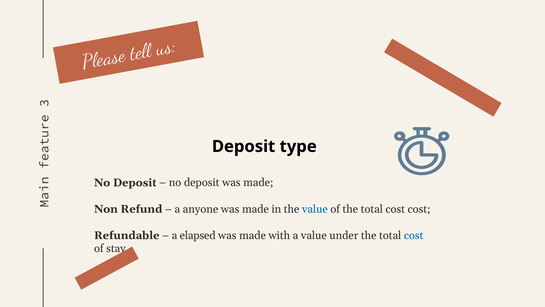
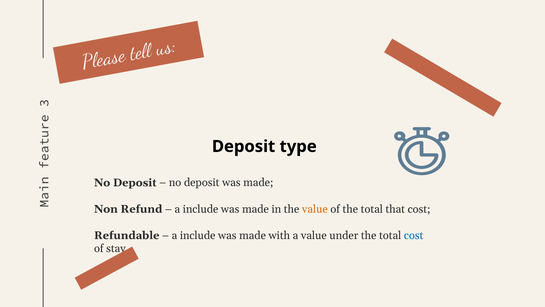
anyone: anyone -> include (201, 209)
value colour: blue -> orange (315, 209)
of the total cost: cost -> that (395, 209)
elapsed: elapsed -> include (198, 235)
